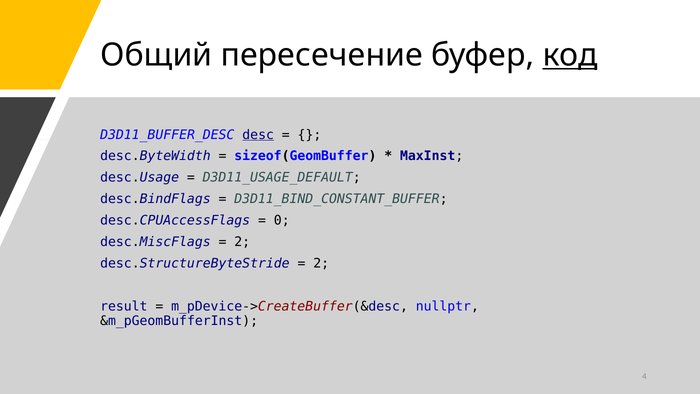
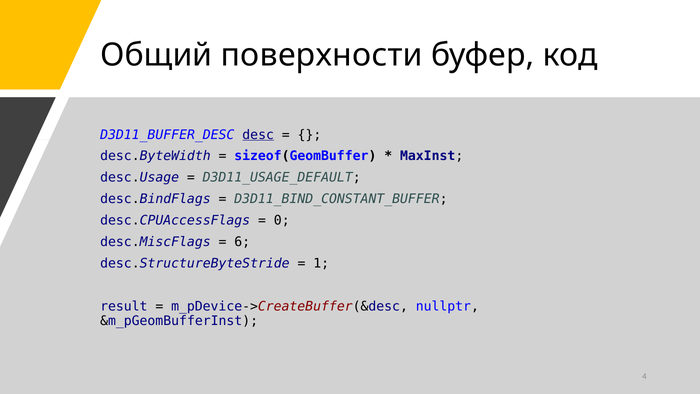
пересечение: пересечение -> поверхности (322, 55)
код underline: present -> none (570, 55)
2: 2 -> 6 (242, 242)
2: 2 -> 1 (321, 263)
